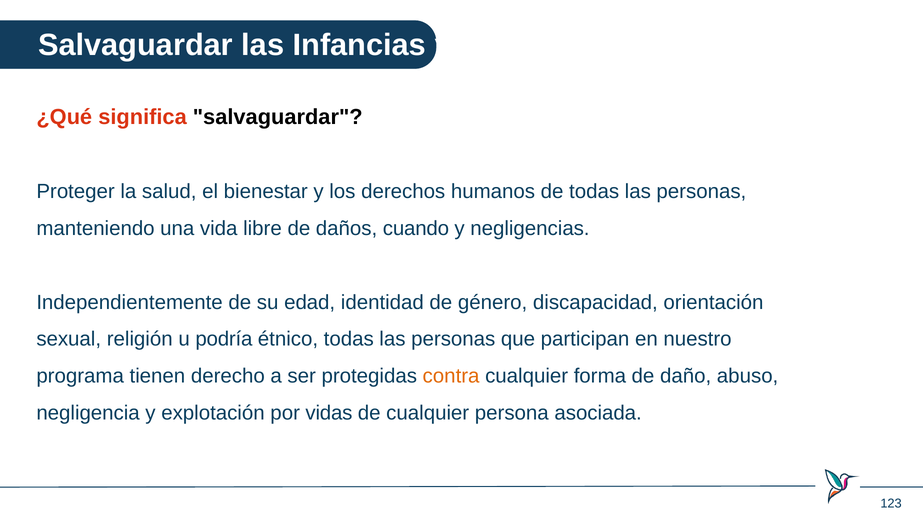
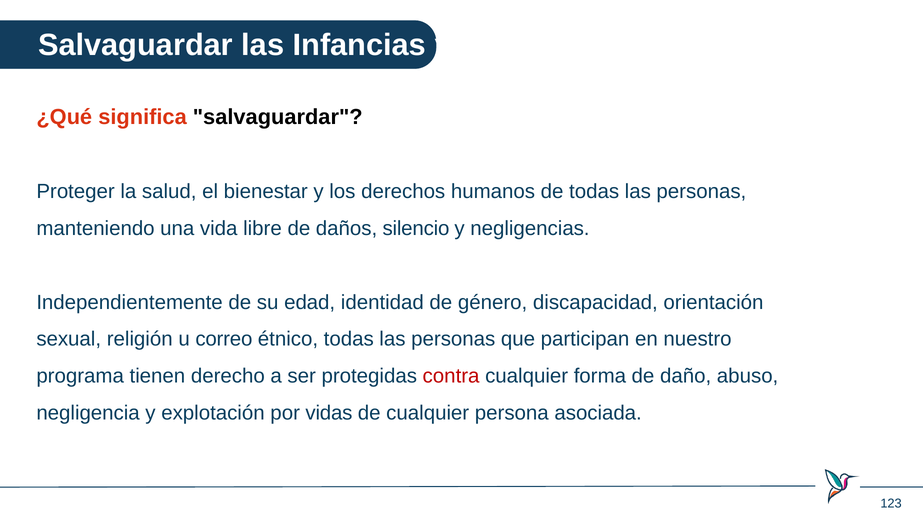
cuando: cuando -> silencio (416, 229)
podría: podría -> correo (224, 339)
contra colour: orange -> red (451, 376)
